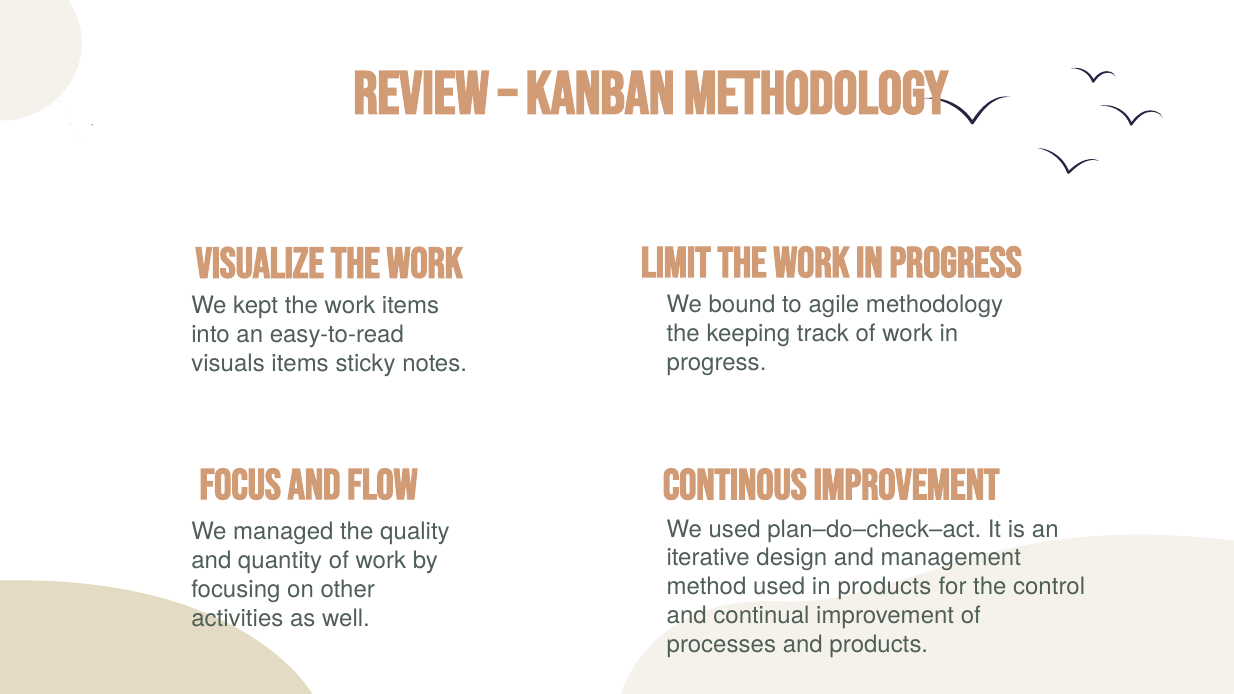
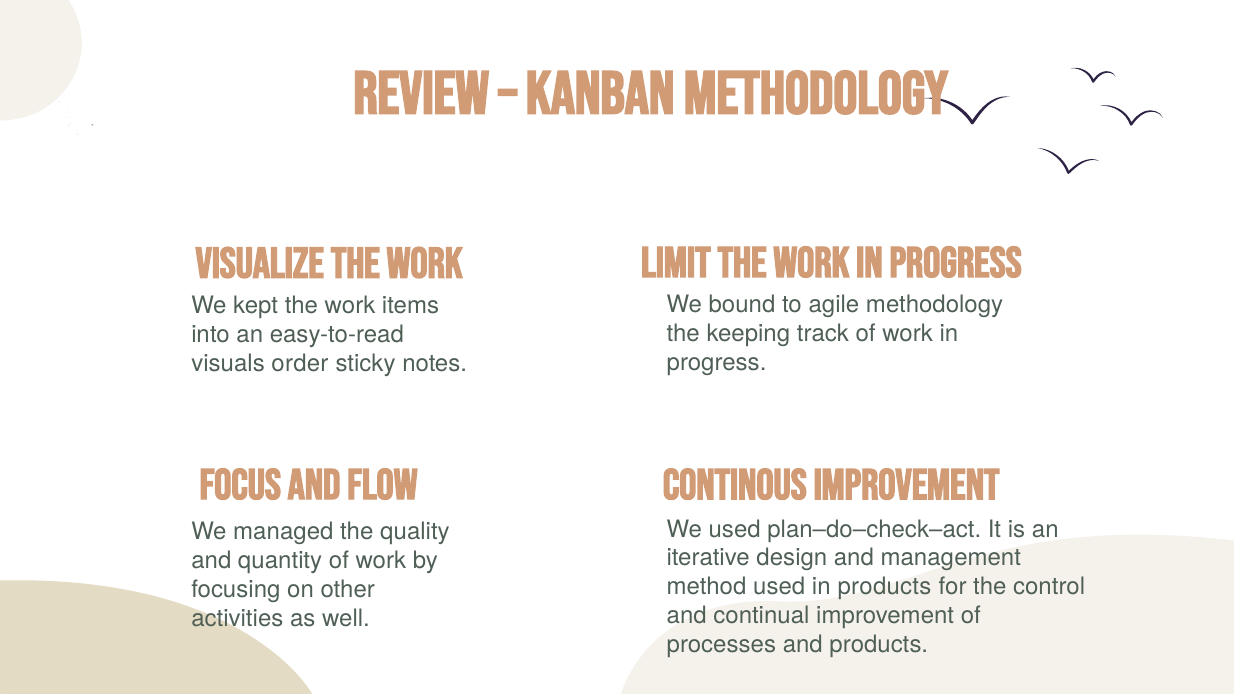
visuals items: items -> order (300, 364)
